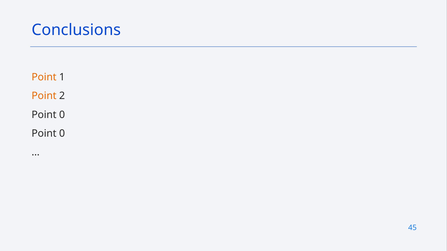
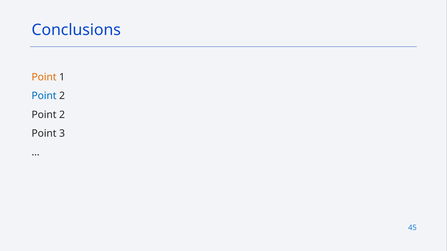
Point colour: orange -> blue (44, 96)
0: 0 -> 2 (62, 115)
0: 0 -> 3 (62, 134)
